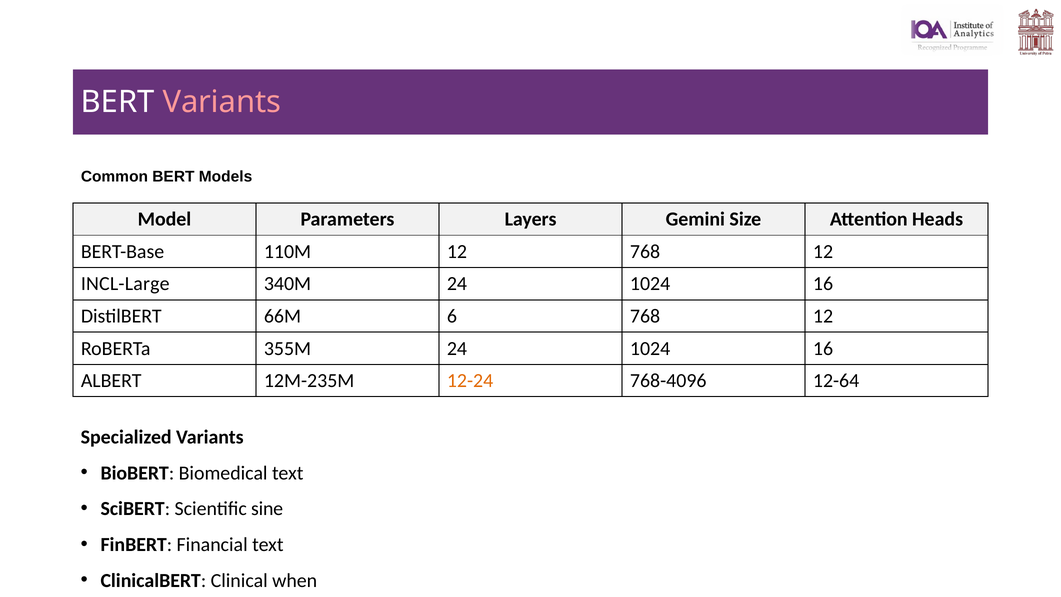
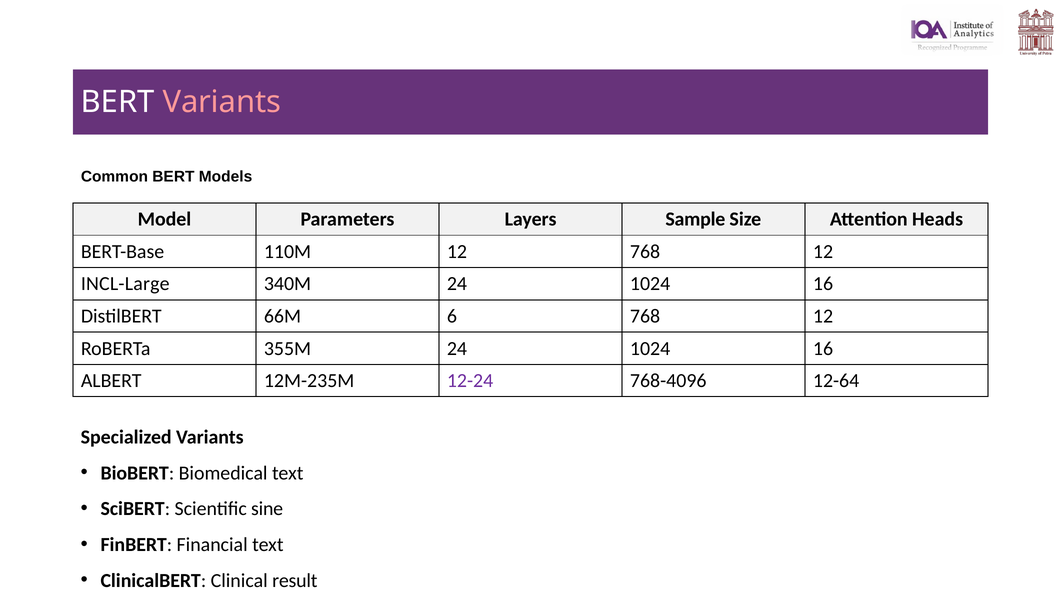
Gemini: Gemini -> Sample (695, 219)
12-24 colour: orange -> purple (470, 381)
when: when -> result (295, 580)
